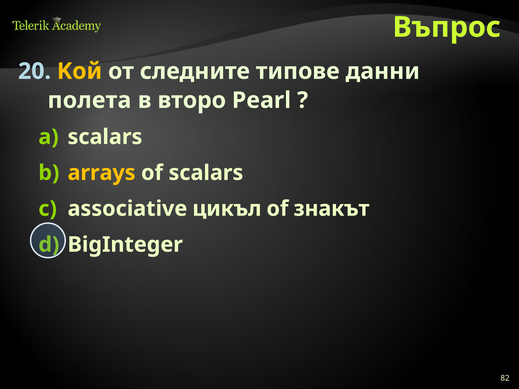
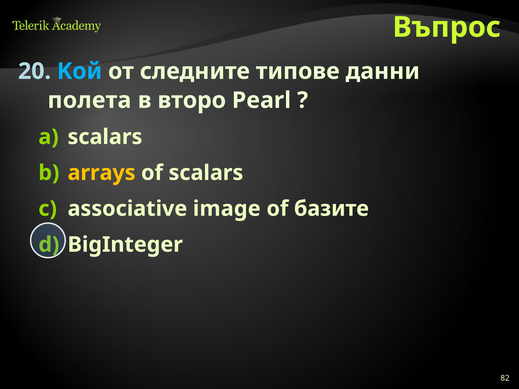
Kой colour: yellow -> light blue (80, 71)
цикъл: цикъл -> image (227, 209)
знакът: знакът -> базите (331, 209)
